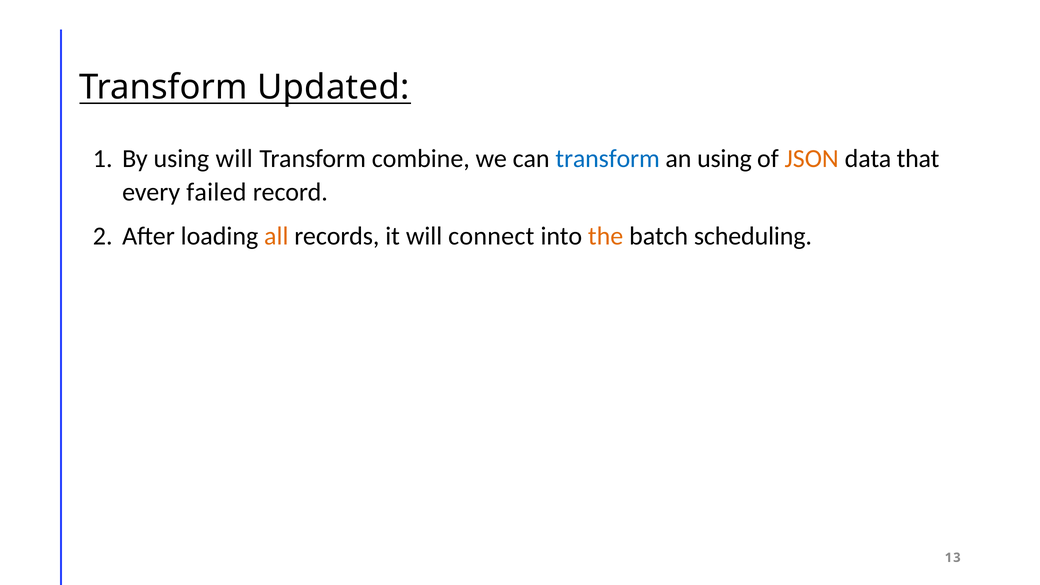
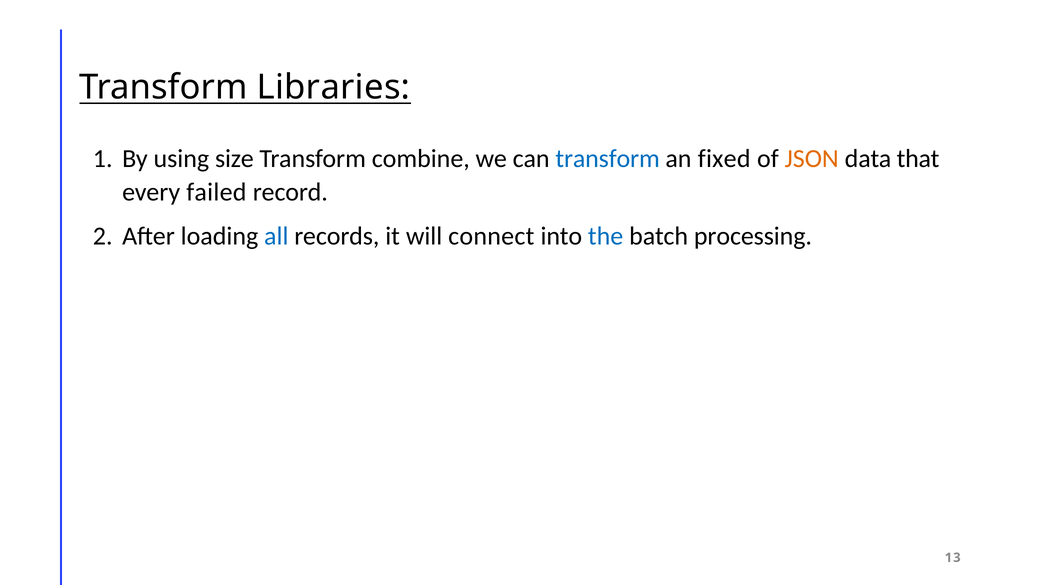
Updated: Updated -> Libraries (333, 87)
using will: will -> size (234, 159)
an using: using -> fixed (724, 159)
all colour: orange -> blue (276, 236)
the colour: orange -> blue (606, 236)
scheduling: scheduling -> processing (753, 236)
